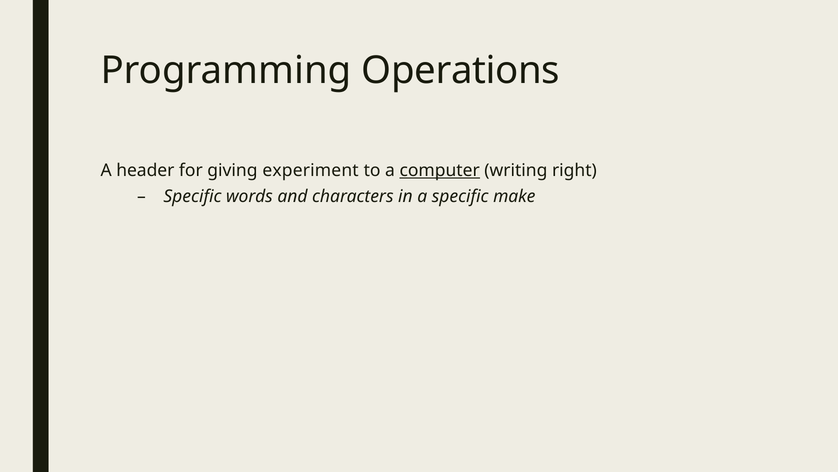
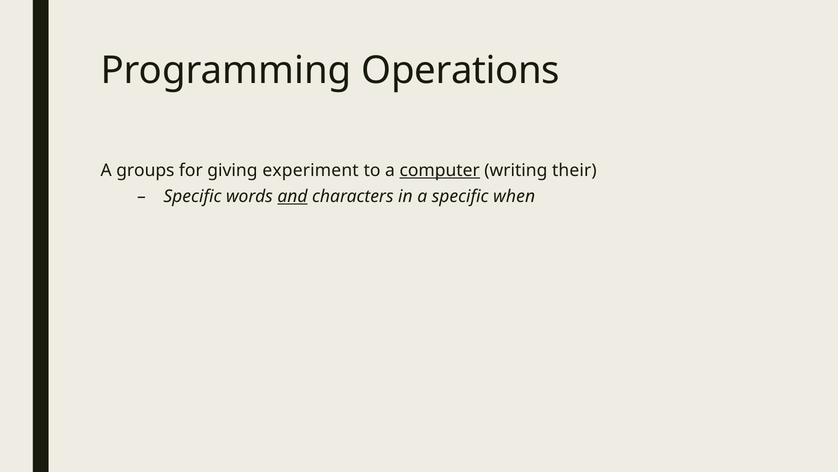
header: header -> groups (145, 170)
right: right -> their (574, 170)
and underline: none -> present (292, 196)
make: make -> when (514, 196)
